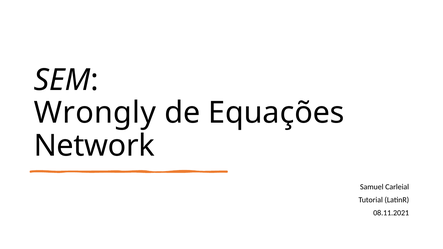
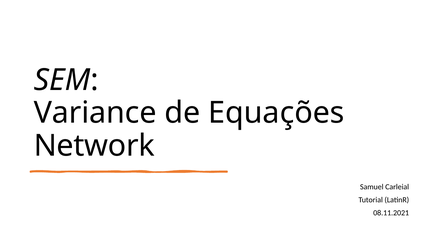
Wrongly: Wrongly -> Variance (95, 113)
